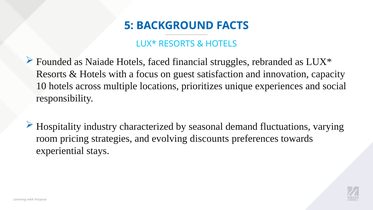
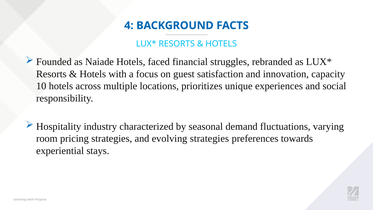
5: 5 -> 4 (129, 26)
evolving discounts: discounts -> strategies (209, 139)
